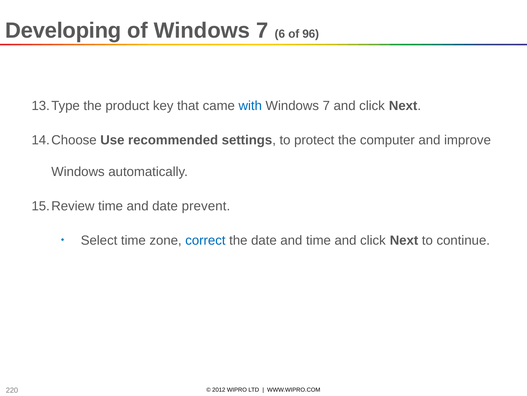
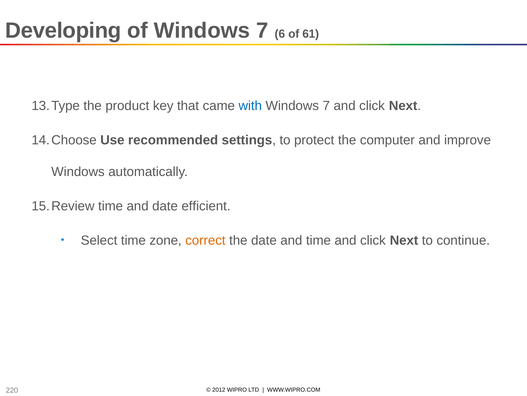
96: 96 -> 61 (311, 34)
prevent: prevent -> efficient (206, 206)
correct colour: blue -> orange (205, 240)
